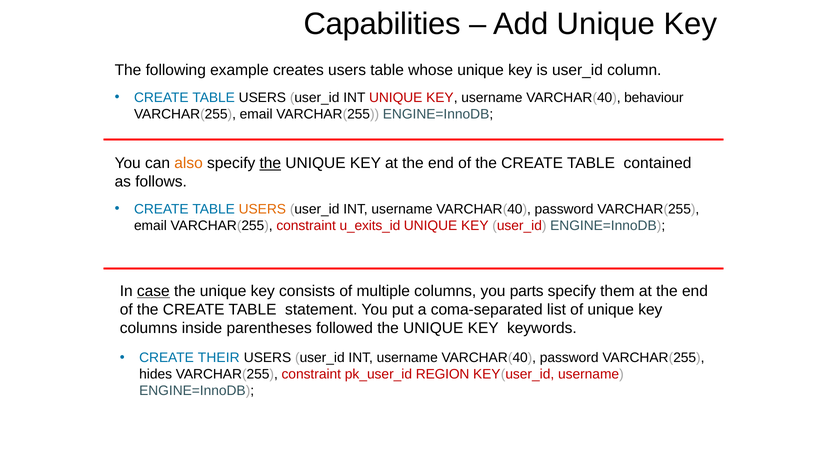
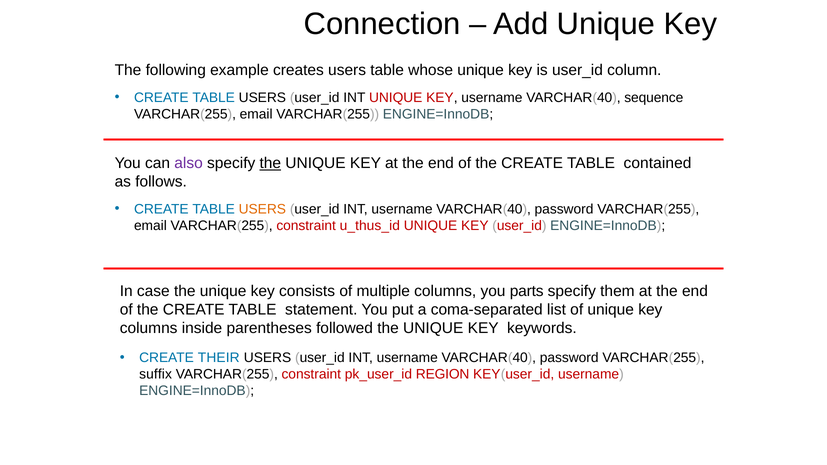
Capabilities: Capabilities -> Connection (382, 24)
behaviour: behaviour -> sequence (654, 98)
also colour: orange -> purple (189, 163)
u_exits_id: u_exits_id -> u_thus_id (370, 226)
case underline: present -> none (153, 291)
hides: hides -> suffix (156, 375)
